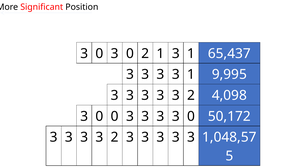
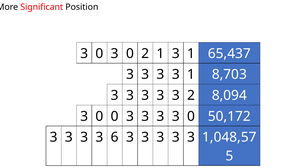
9,995: 9,995 -> 8,703 (229, 75)
4,098: 4,098 -> 8,094 (229, 95)
2: 2 -> 6 (115, 137)
